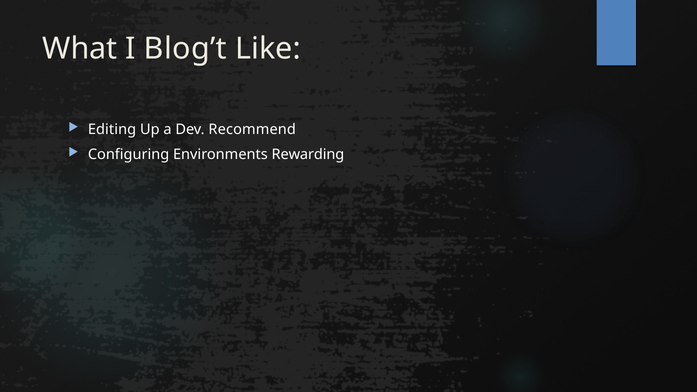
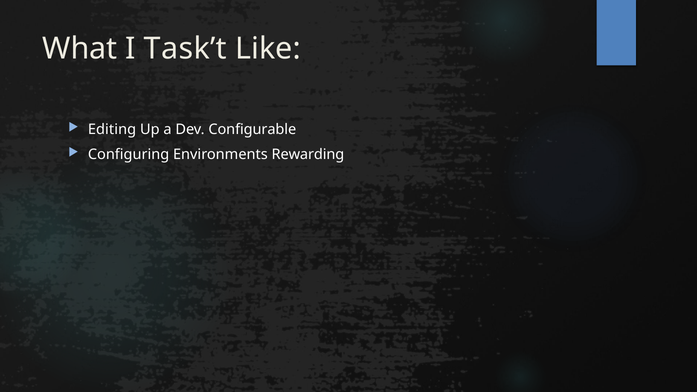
Blog’t: Blog’t -> Task’t (185, 49)
Recommend: Recommend -> Configurable (252, 130)
